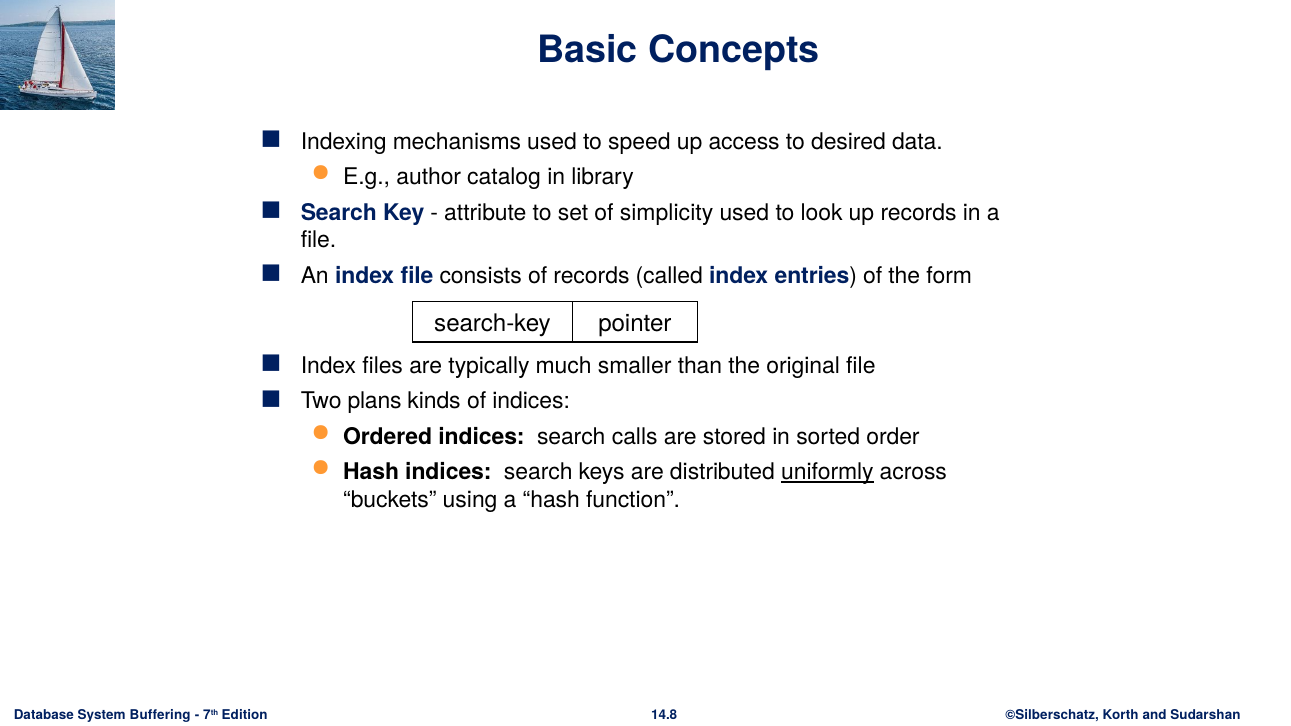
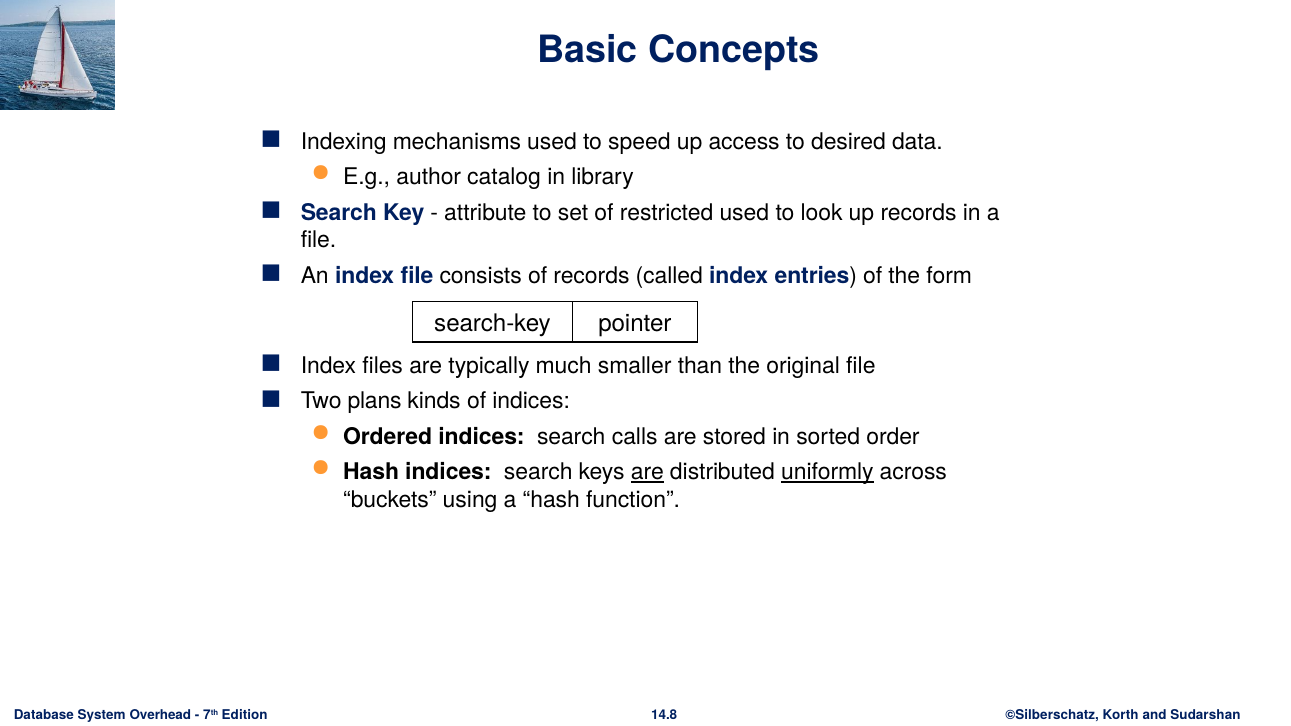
simplicity: simplicity -> restricted (667, 213)
are underline: none -> present (647, 472)
Buffering: Buffering -> Overhead (160, 716)
